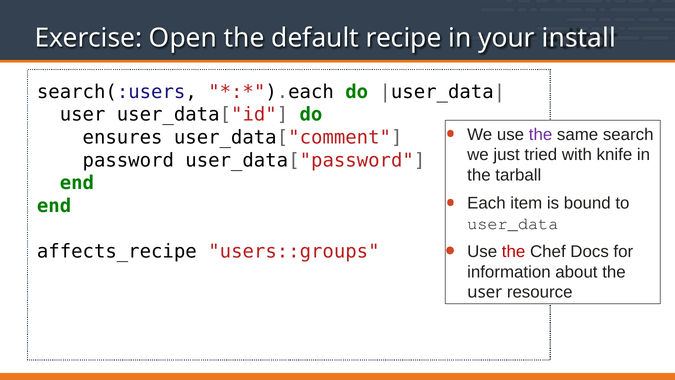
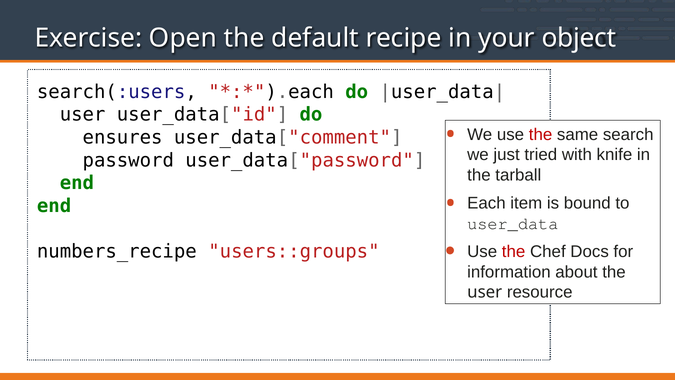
install: install -> object (579, 38)
the colour: purple -> red (541, 134)
affects_recipe: affects_recipe -> numbers_recipe (117, 251)
